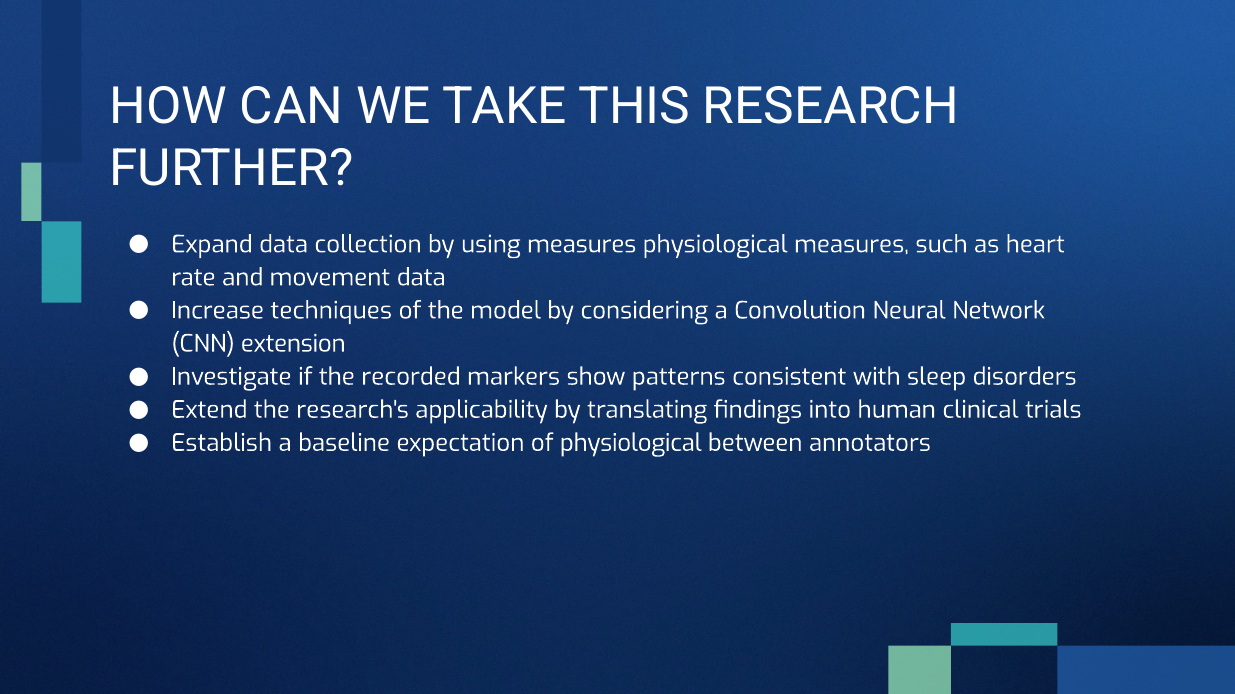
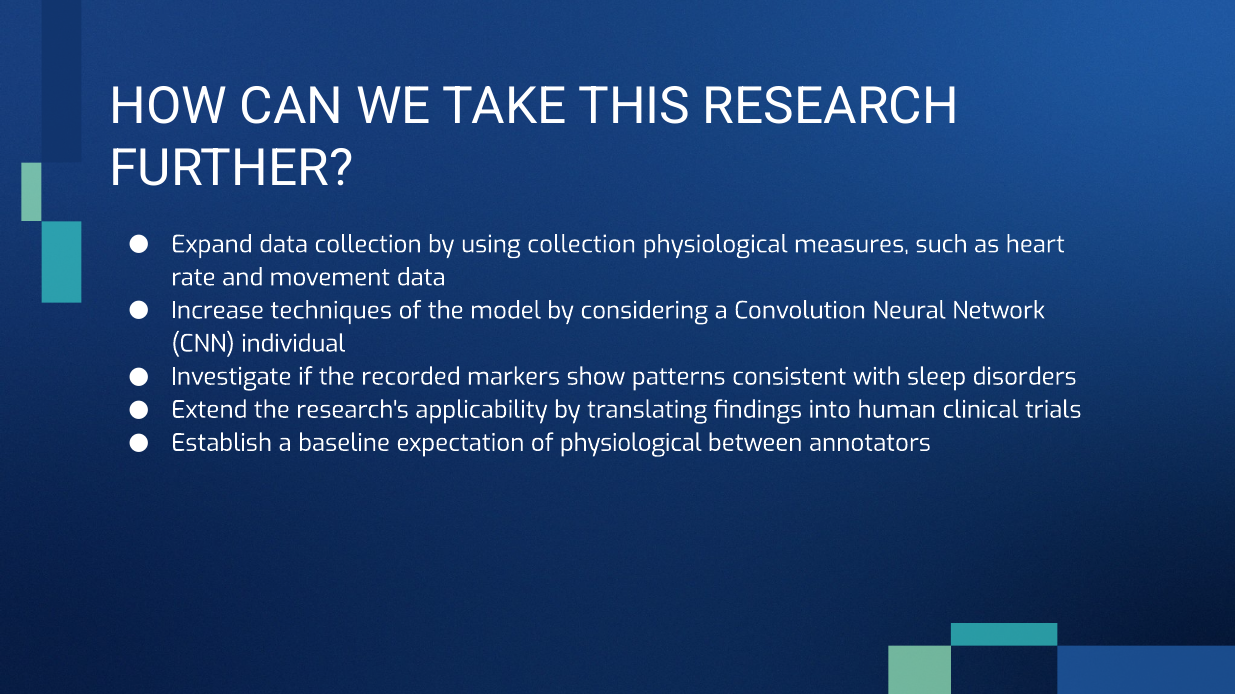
using measures: measures -> collection (582, 245)
extension: extension -> individual (293, 344)
